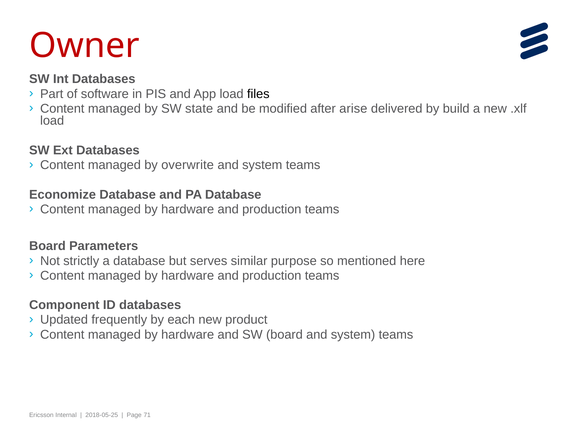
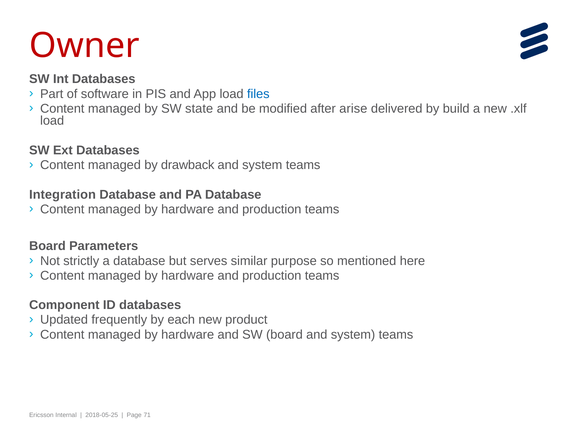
files colour: black -> blue (258, 94)
overwrite: overwrite -> drawback (188, 165)
Economize: Economize -> Integration (62, 194)
